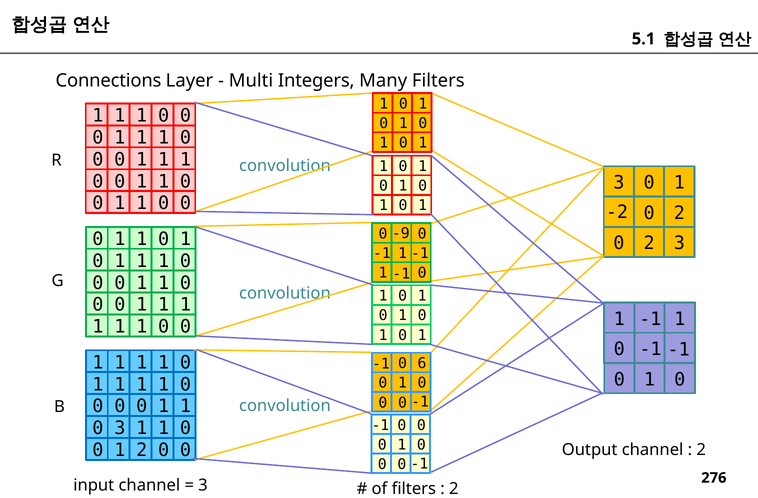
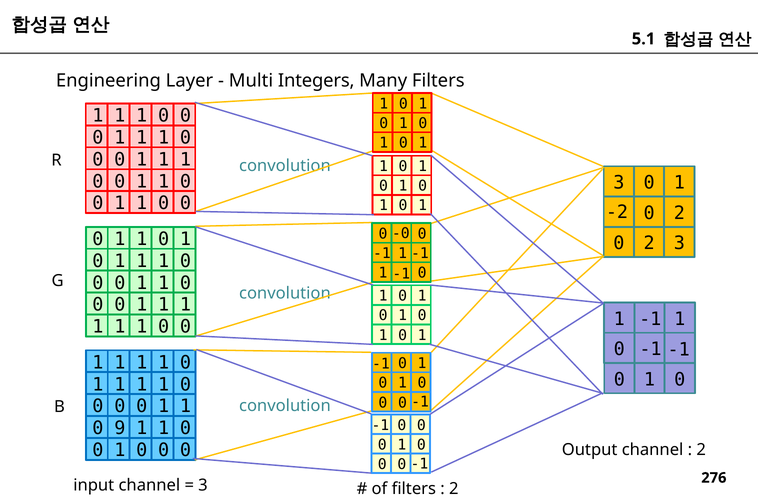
Connections: Connections -> Engineering (108, 81)
-9: -9 -> -0 (401, 234)
6: 6 -> 1 (422, 363)
3: 3 -> 9 (120, 428)
2: 2 -> 0 (142, 450)
